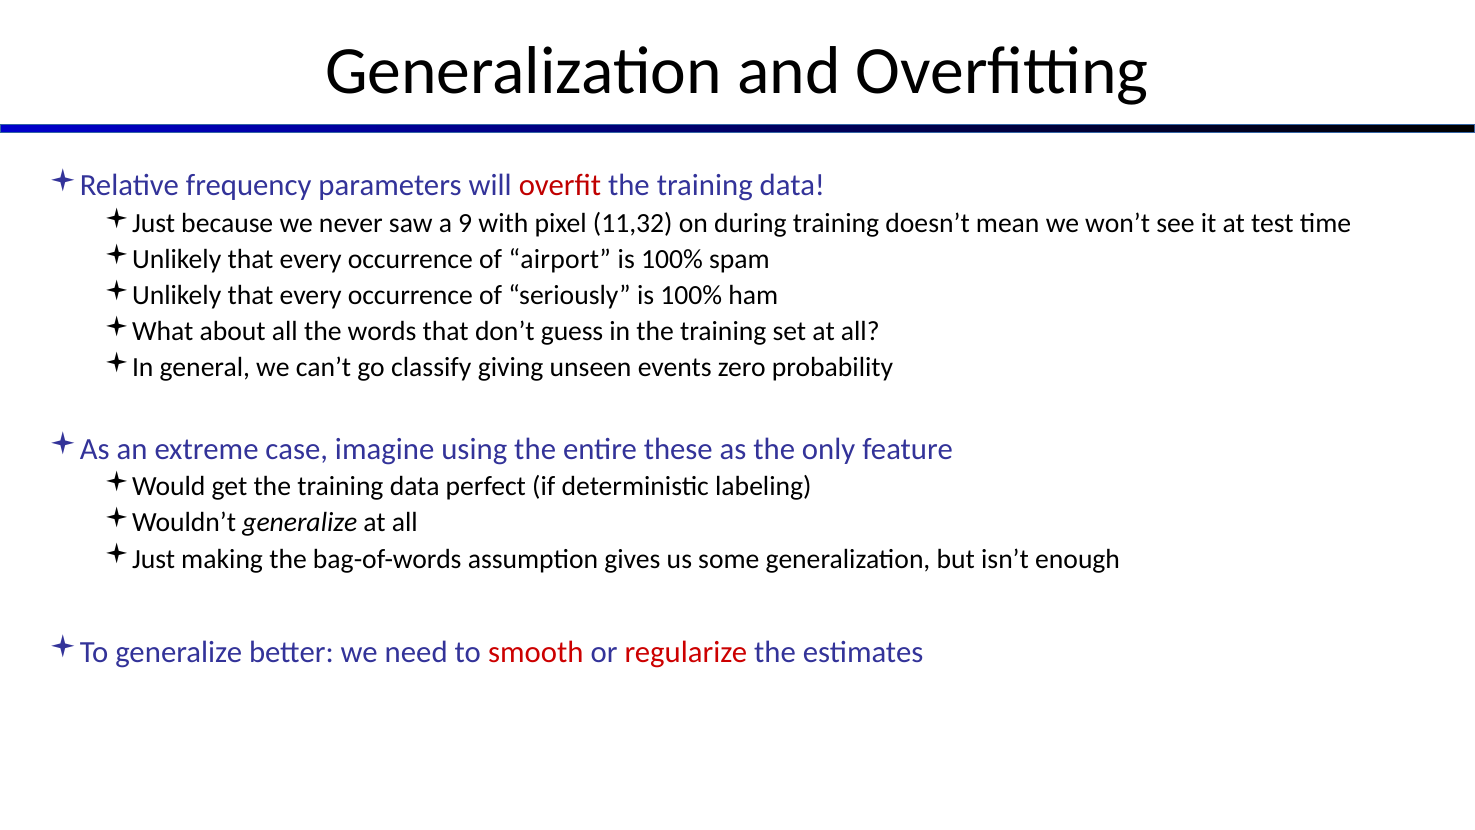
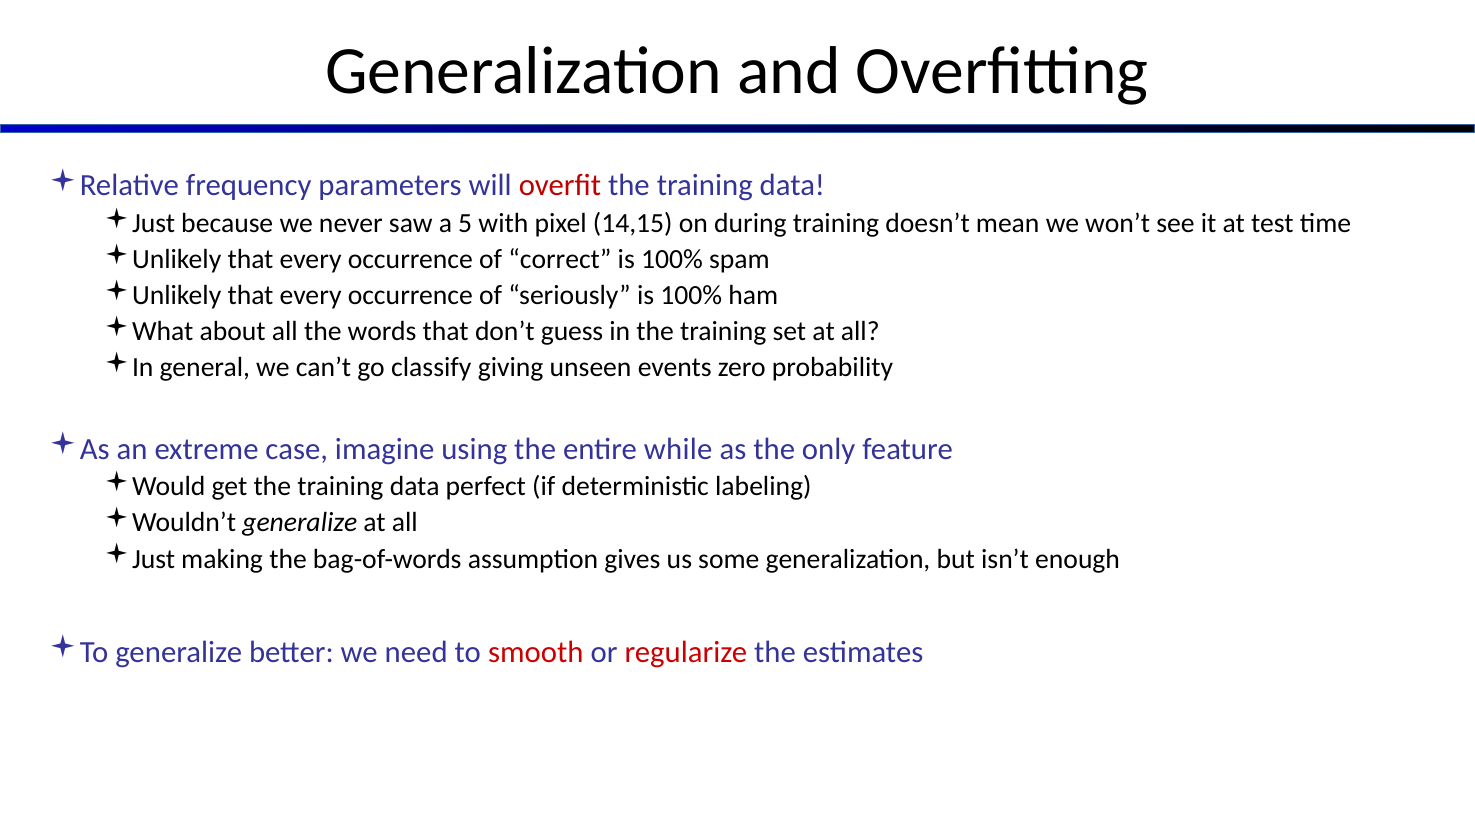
9: 9 -> 5 (465, 223)
11,32: 11,32 -> 14,15 (633, 223)
airport: airport -> correct (560, 259)
these: these -> while (678, 449)
